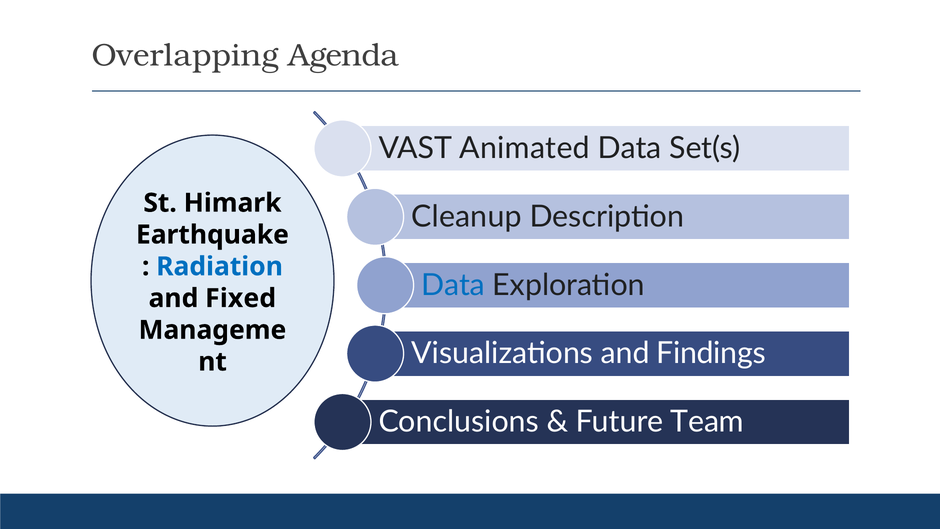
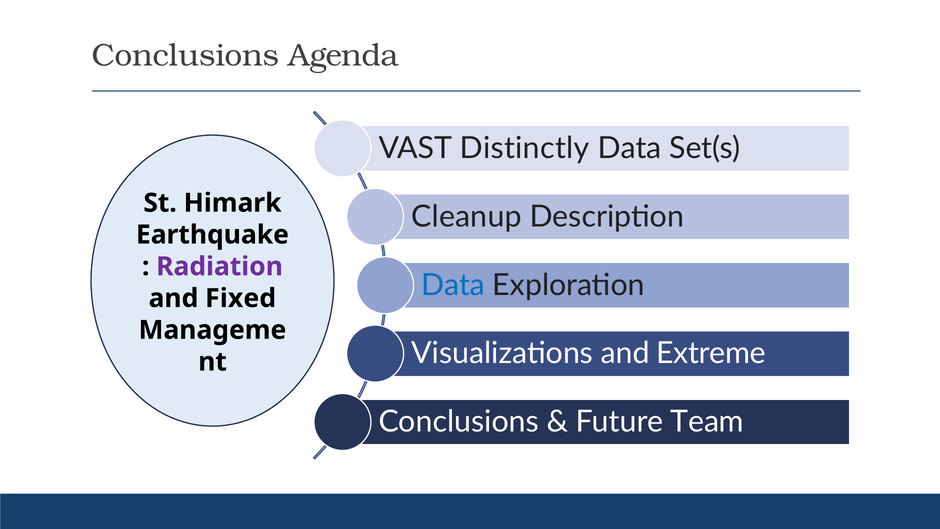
Overlapping: Overlapping -> Conclusions (185, 56)
Animated: Animated -> Distinctly (525, 148)
Radiation colour: blue -> purple (220, 266)
Findings: Findings -> Extreme (711, 353)
